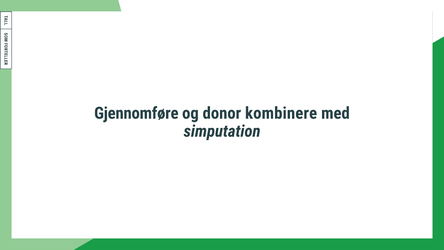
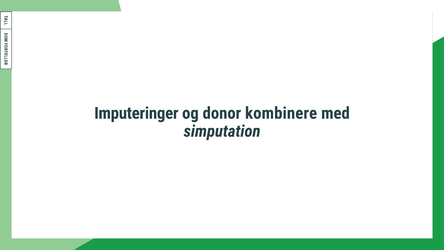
Gjennomføre: Gjennomføre -> Imputeringer (136, 113)
